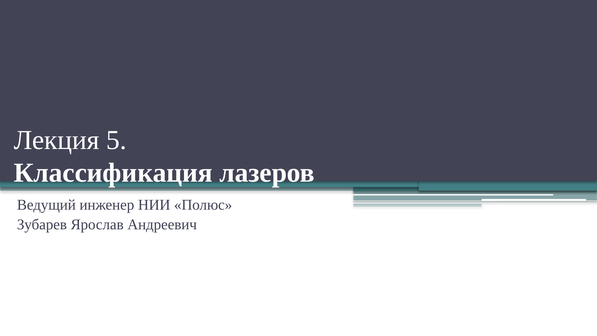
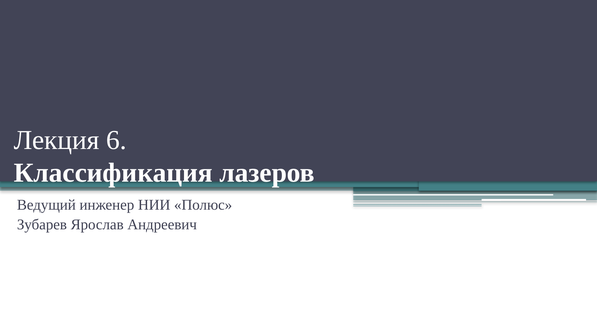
5: 5 -> 6 (116, 140)
